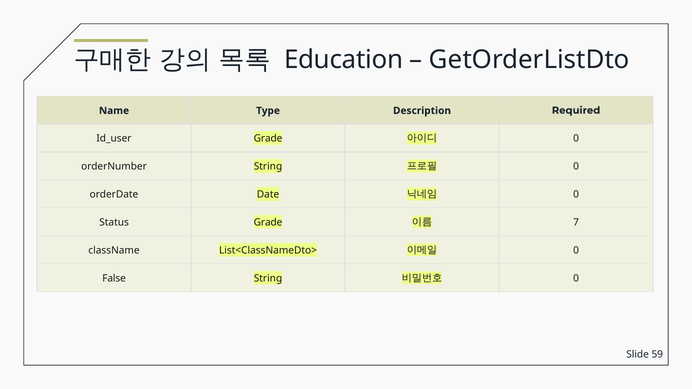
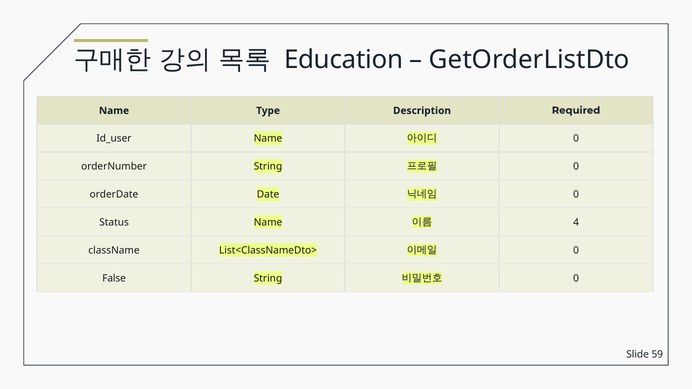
Grade: Grade -> Name (268, 139)
Status Grade: Grade -> Name (268, 223)
7: 7 -> 4 (576, 223)
